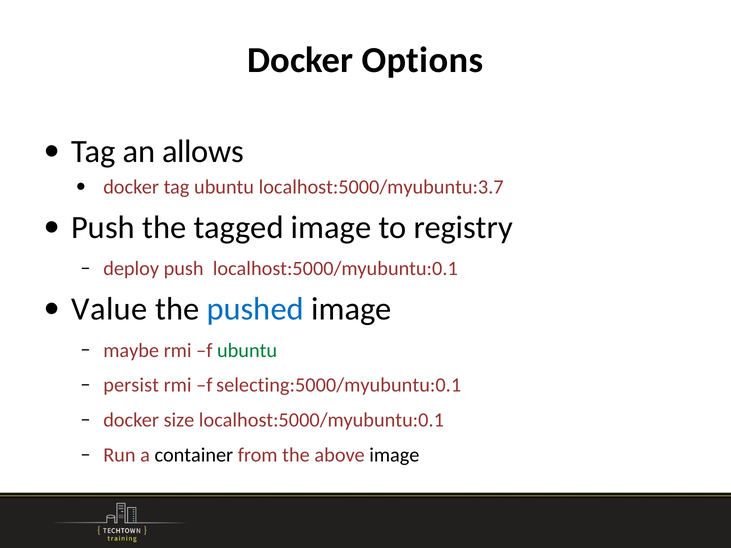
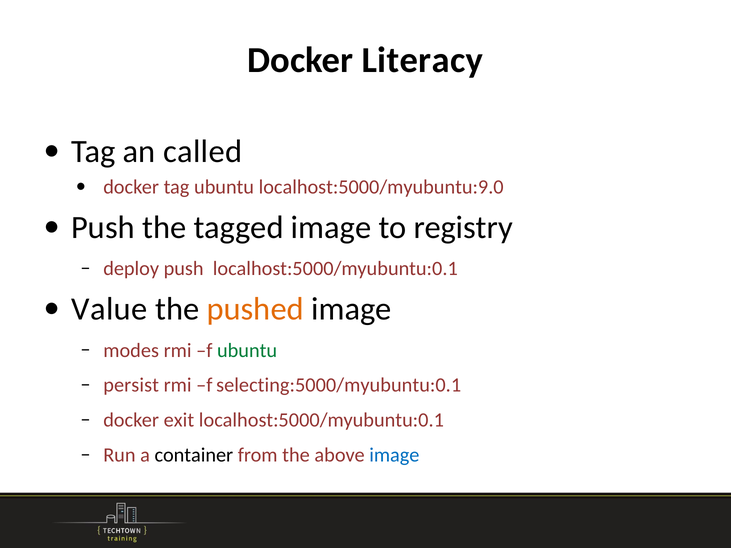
Options: Options -> Literacy (422, 60)
allows: allows -> called (203, 151)
localhost:5000/myubuntu:3.7: localhost:5000/myubuntu:3.7 -> localhost:5000/myubuntu:9.0 (381, 187)
pushed colour: blue -> orange (255, 309)
maybe: maybe -> modes (131, 351)
size: size -> exit (179, 420)
image colour: black -> blue (394, 455)
